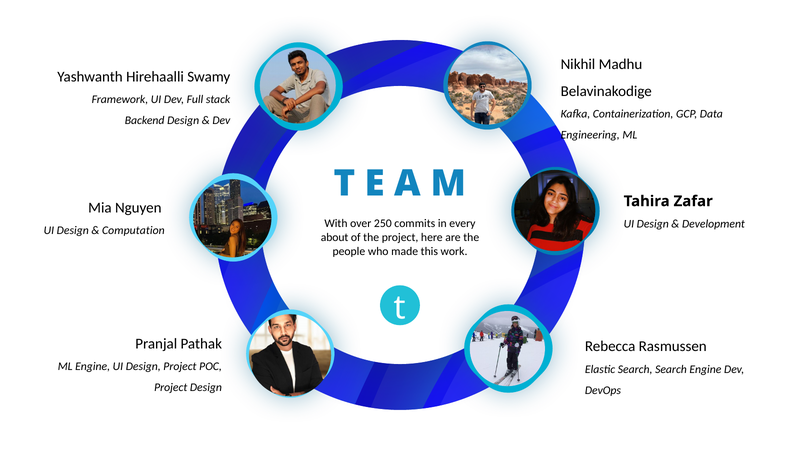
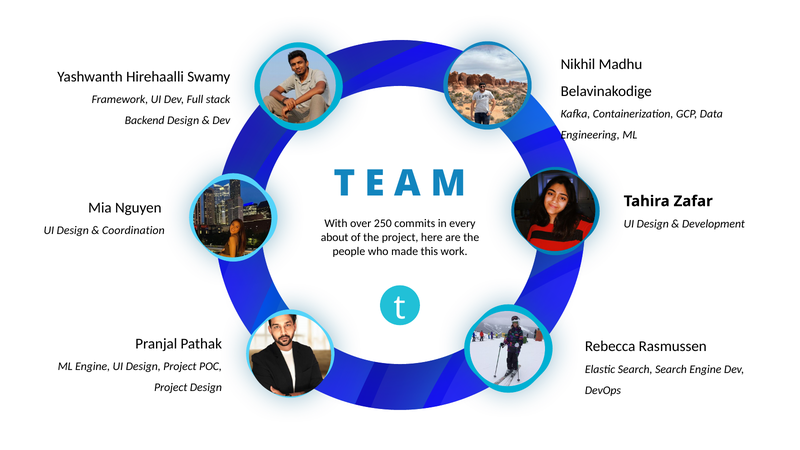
Computation: Computation -> Coordination (133, 230)
